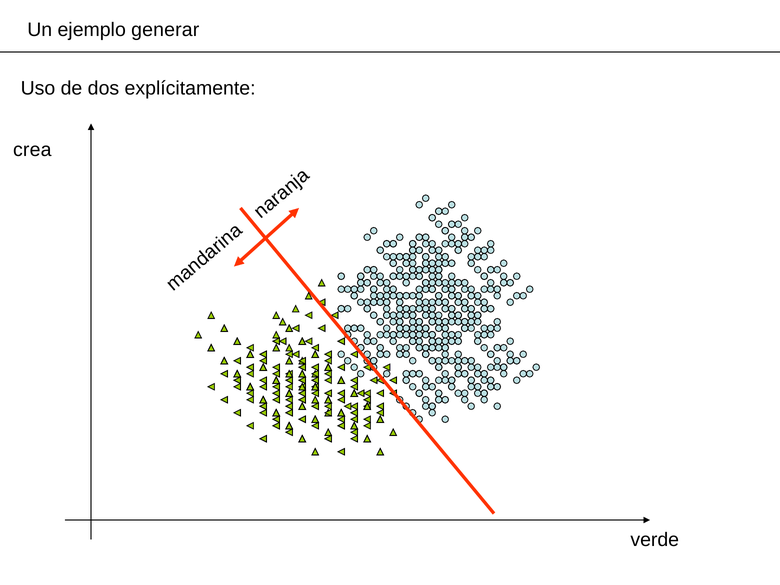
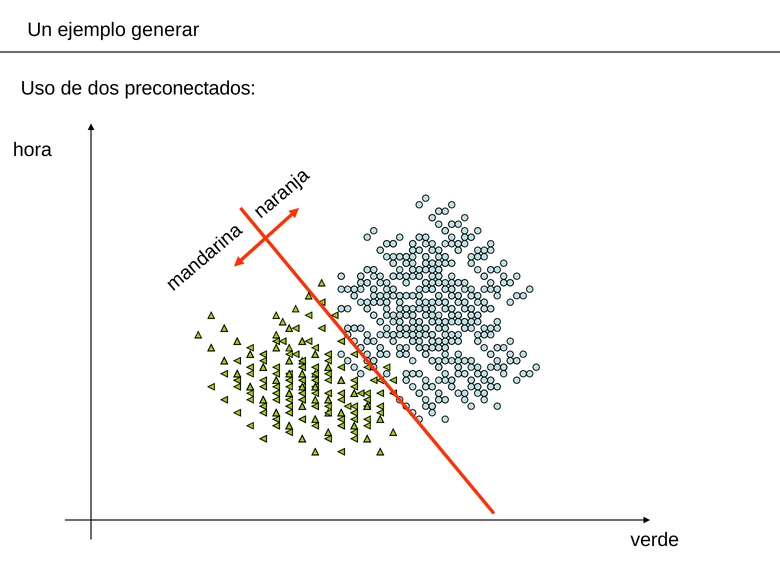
explícitamente: explícitamente -> preconectados (190, 88)
crea: crea -> hora (32, 150)
